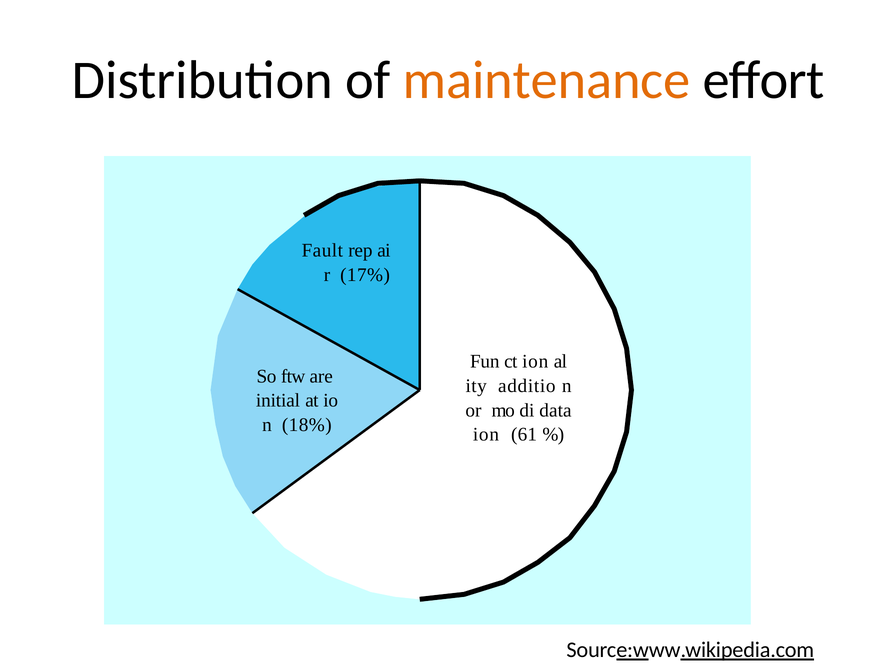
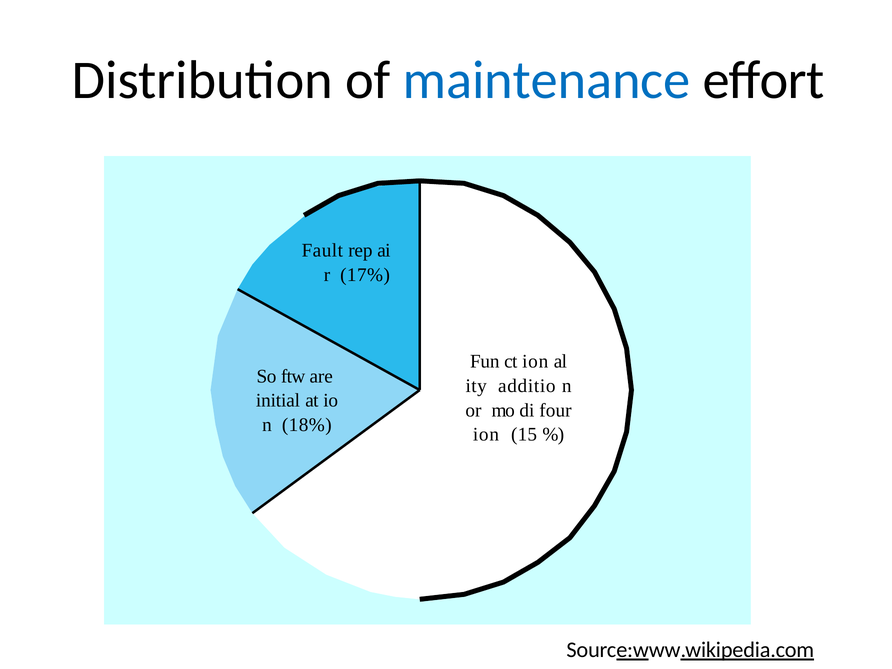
maintenance colour: orange -> blue (547, 80)
data: data -> four (555, 410)
61: 61 -> 15 (524, 435)
